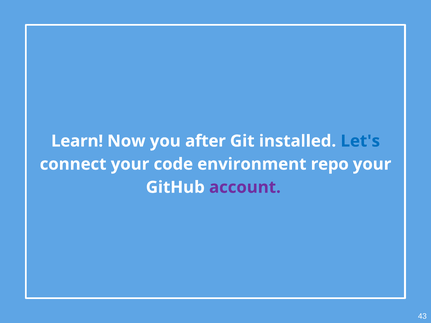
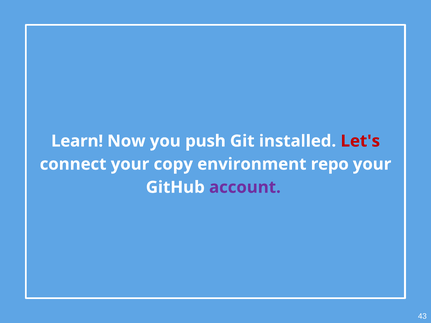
after: after -> push (205, 141)
Let's colour: blue -> red (360, 141)
code: code -> copy (173, 164)
